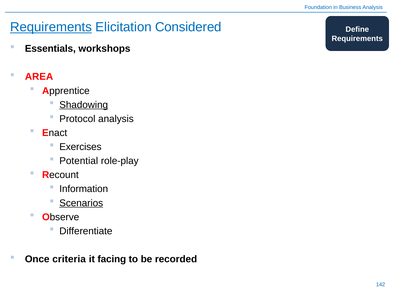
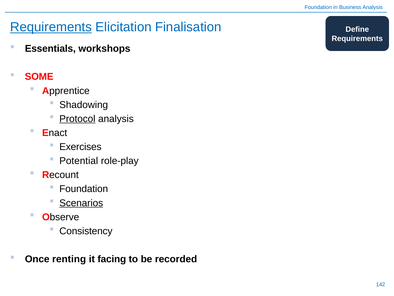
Considered: Considered -> Finalisation (188, 27)
AREA: AREA -> SOME (39, 77)
Shadowing underline: present -> none (84, 105)
Protocol underline: none -> present (77, 119)
Information: Information -> Foundation (84, 189)
Differentiate: Differentiate -> Consistency (86, 231)
criteria: criteria -> renting (69, 259)
